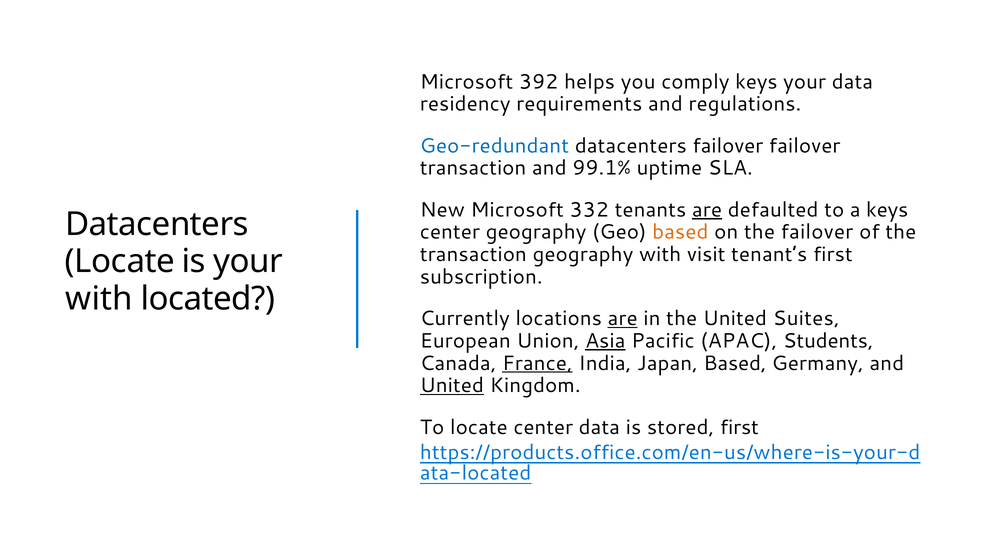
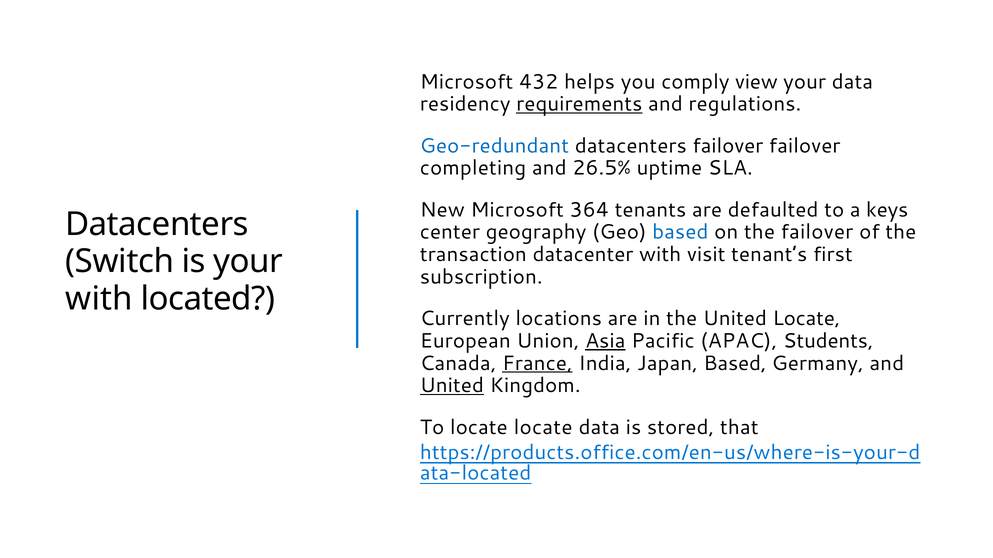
392: 392 -> 432 (539, 82)
comply keys: keys -> view (756, 82)
requirements underline: none -> present (579, 104)
transaction: transaction -> completing (473, 168)
99.1%: 99.1% -> 26.5% (602, 168)
332: 332 -> 364 (589, 210)
are underline: present -> none (707, 210)
based colour: orange -> blue (680, 232)
transaction geography: geography -> datacenter (583, 255)
Locate: Locate -> Switch (120, 262)
are underline: present -> none (623, 319)
United Suites: Suites -> Locate (806, 319)
locate center: center -> locate (543, 428)
stored first: first -> that (739, 428)
